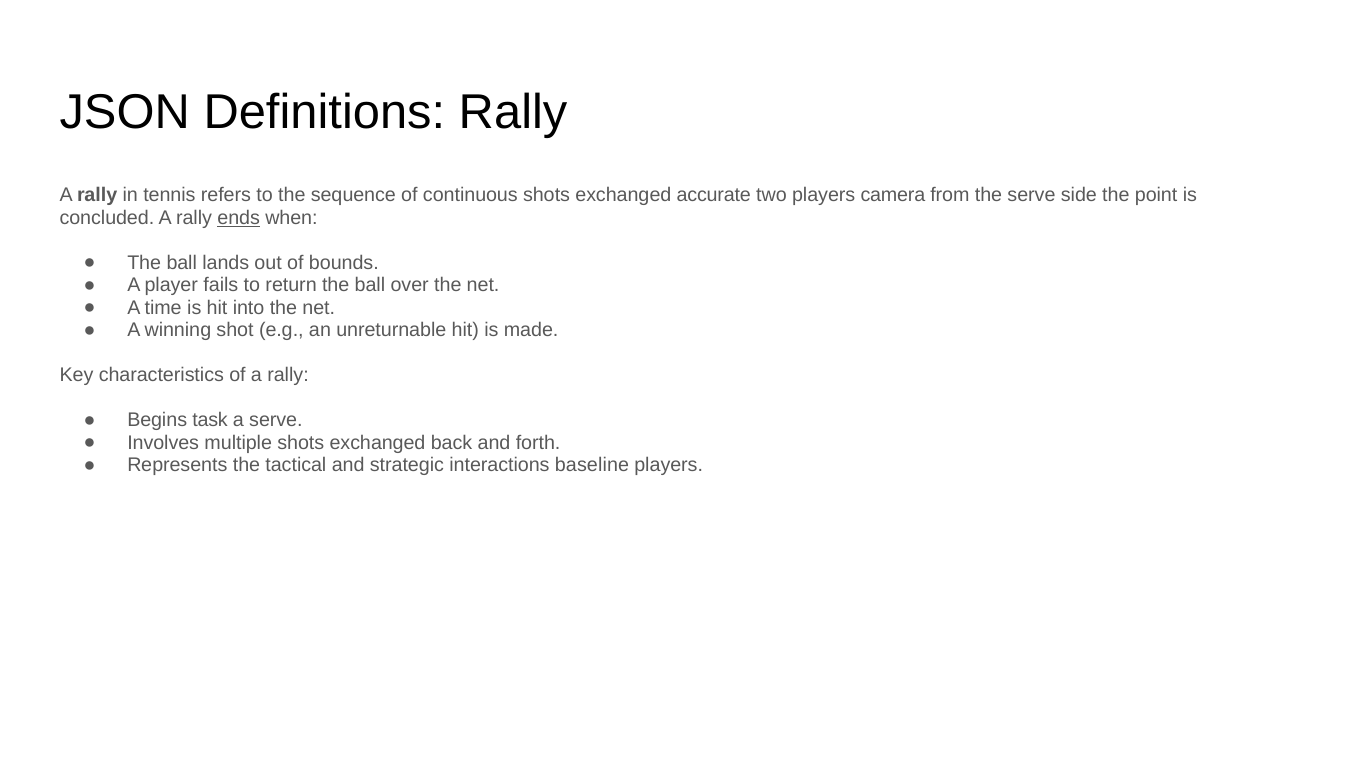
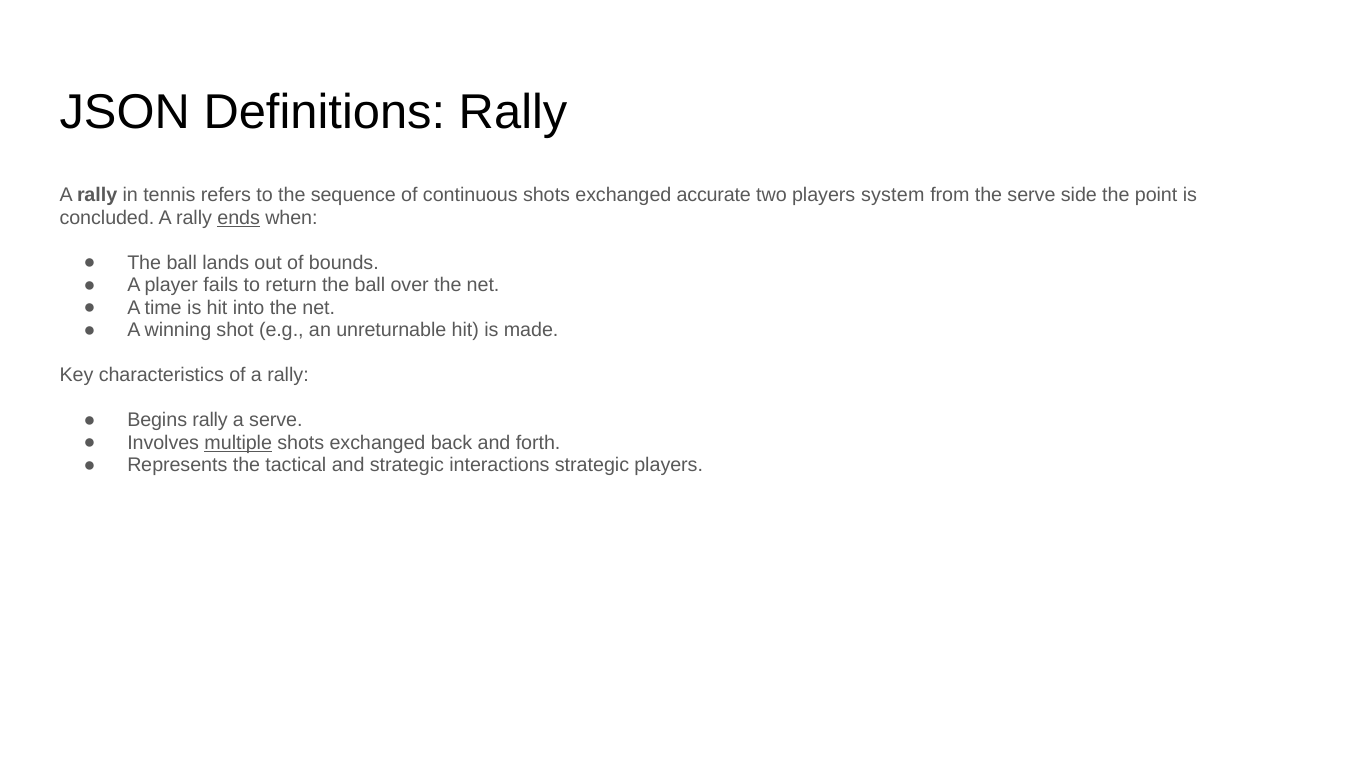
camera: camera -> system (893, 195)
Begins task: task -> rally (210, 420)
multiple underline: none -> present (238, 443)
interactions baseline: baseline -> strategic (592, 465)
